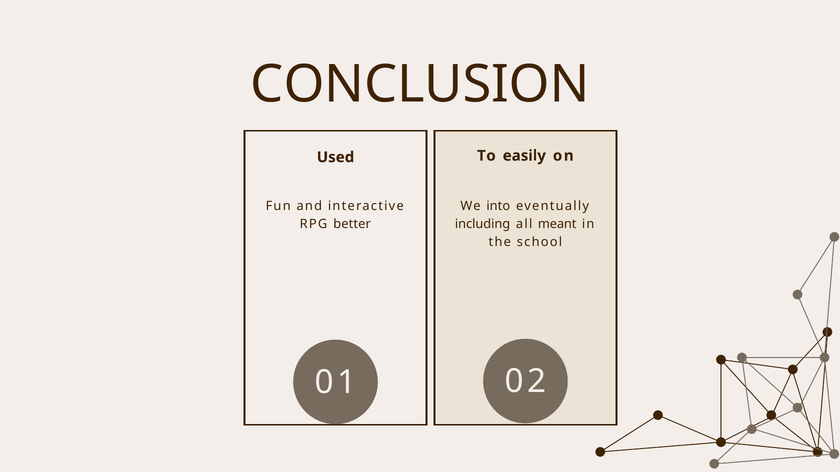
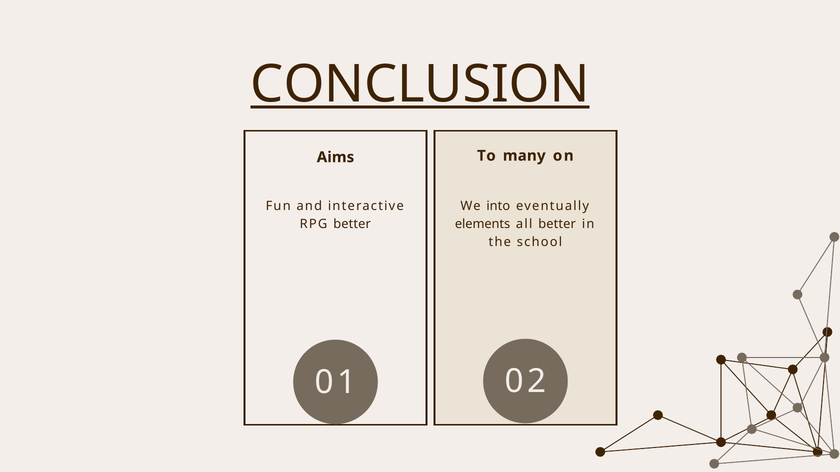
CONCLUSION underline: none -> present (420, 85)
easily: easily -> many (524, 156)
Used: Used -> Aims (335, 157)
including: including -> elements (483, 224)
all meant: meant -> better (557, 224)
